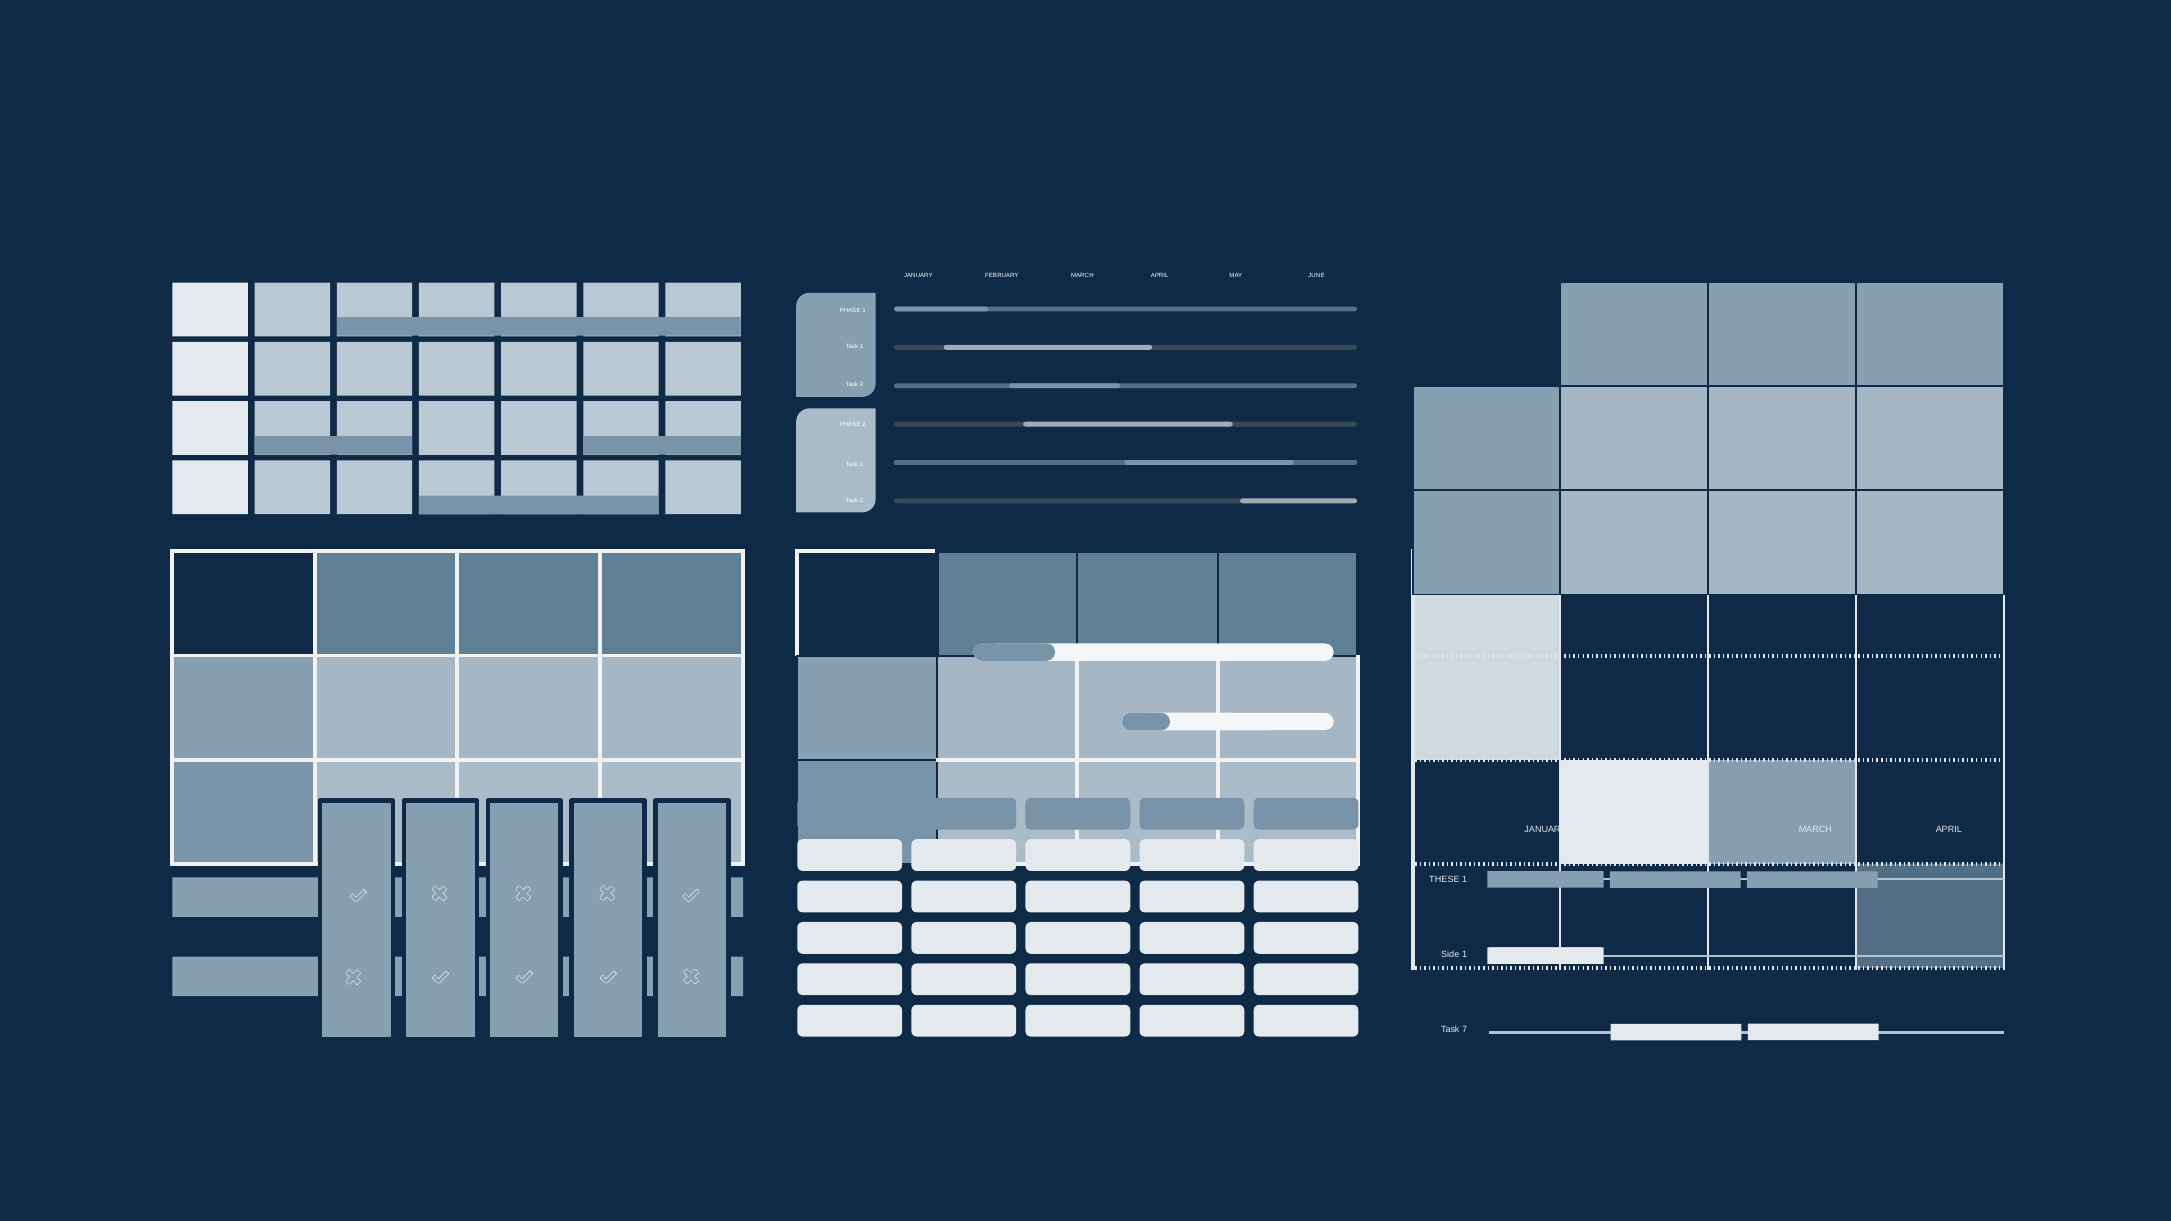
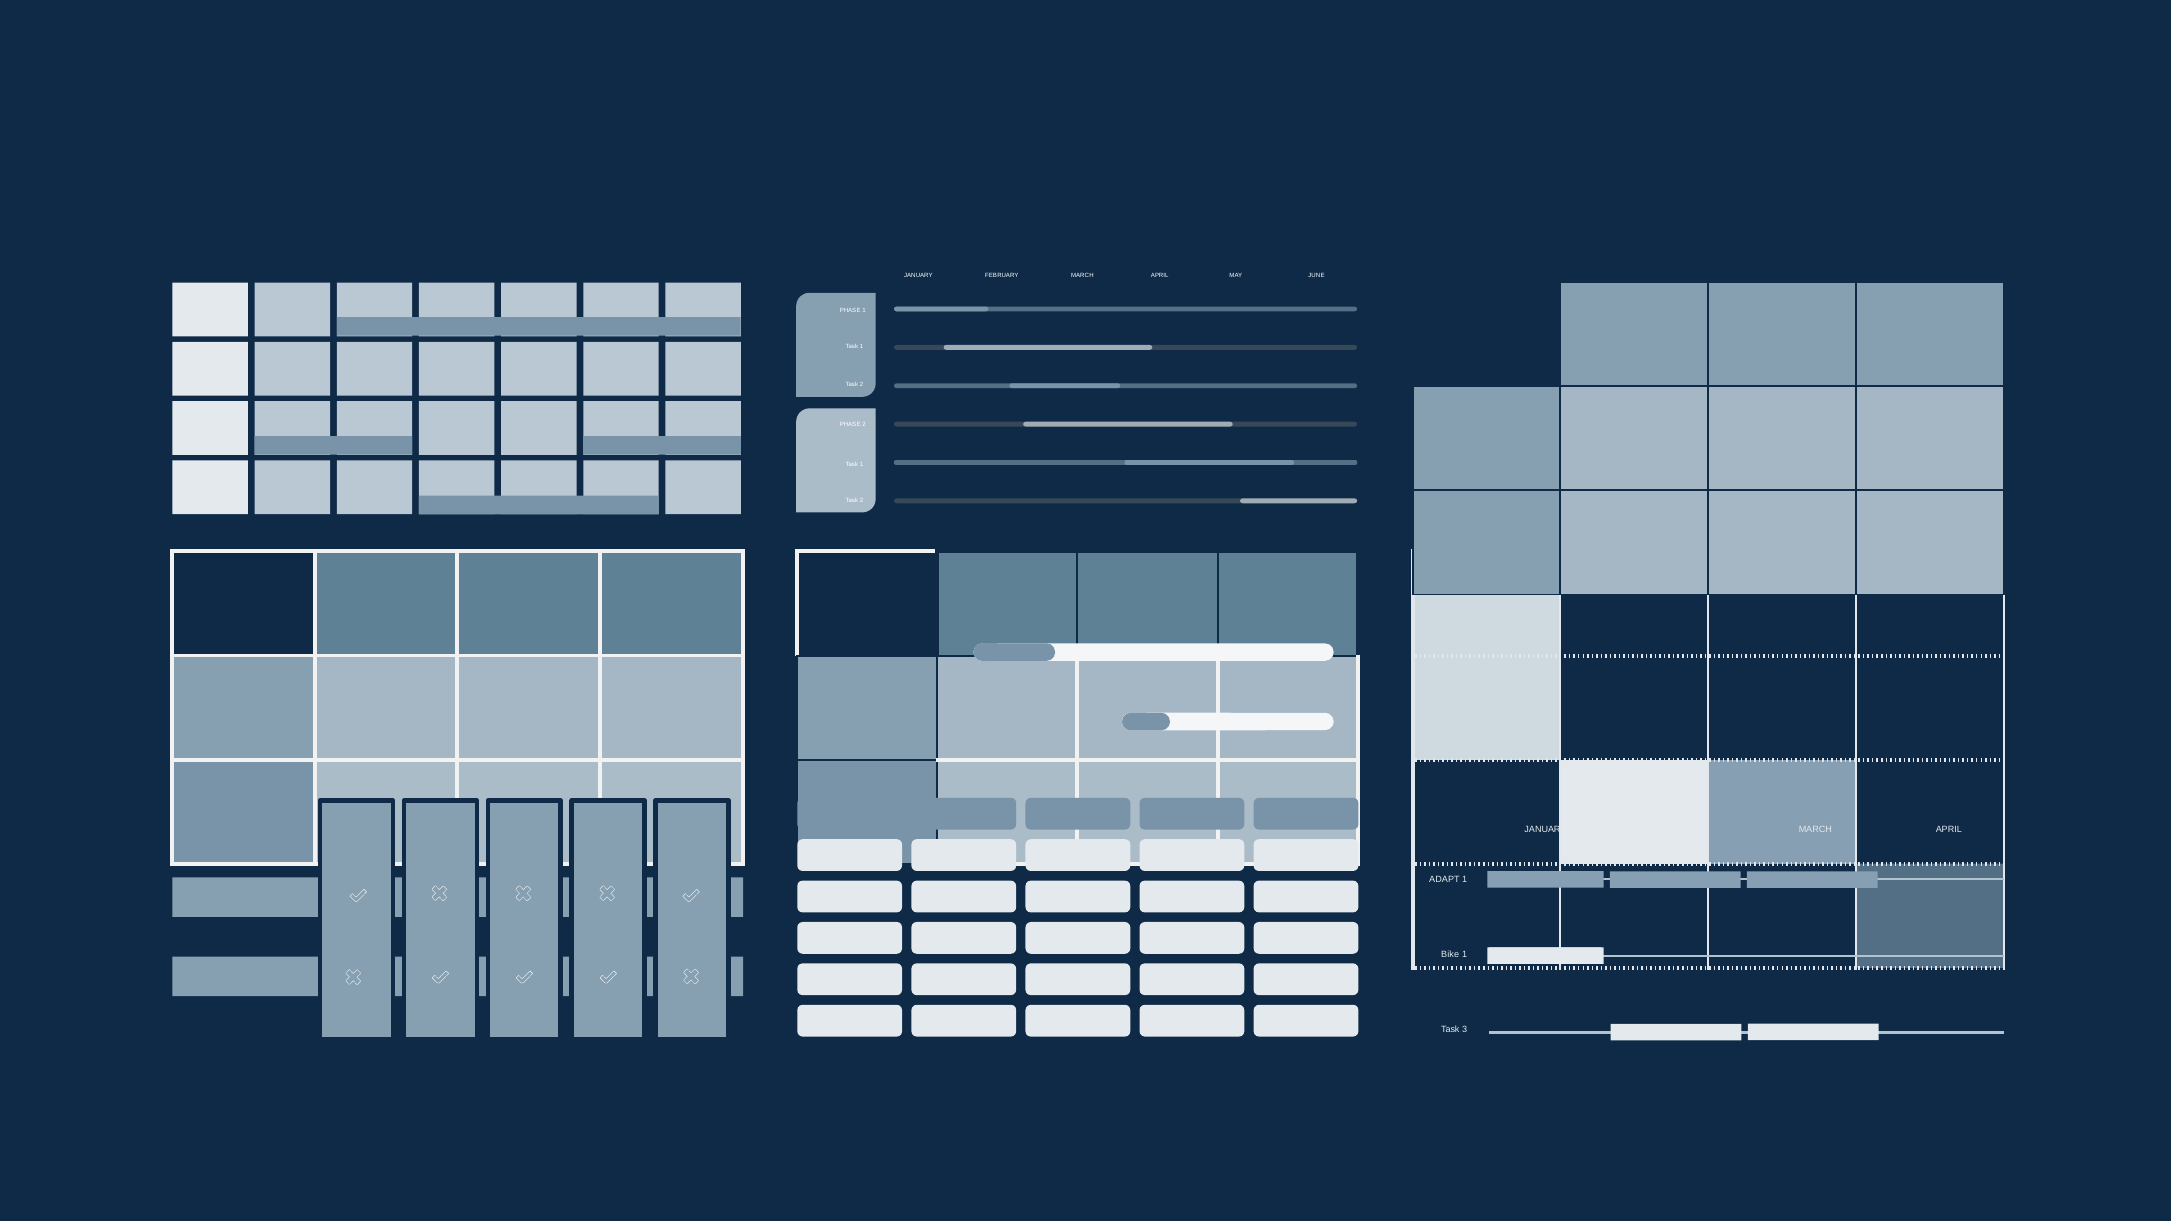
THESE: THESE -> ADAPT (1444, 880)
Side: Side -> Bike (1450, 955)
7: 7 -> 3 (1465, 1030)
